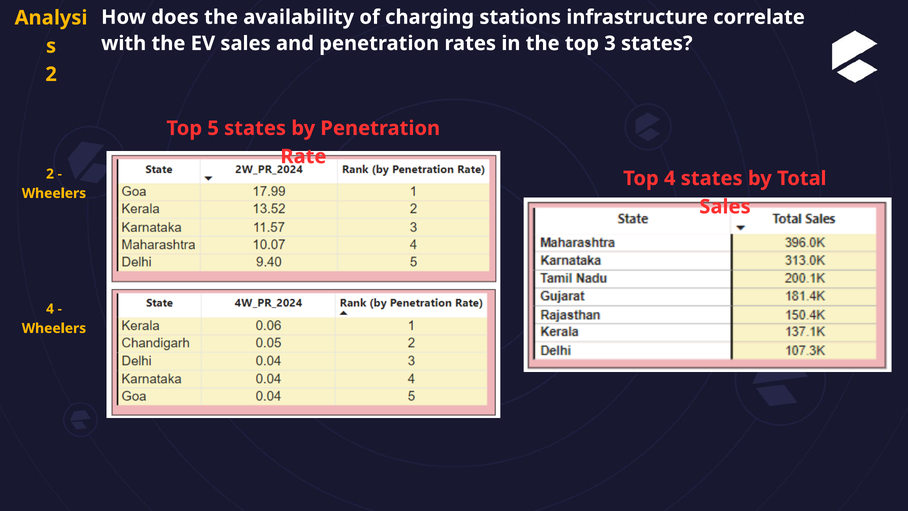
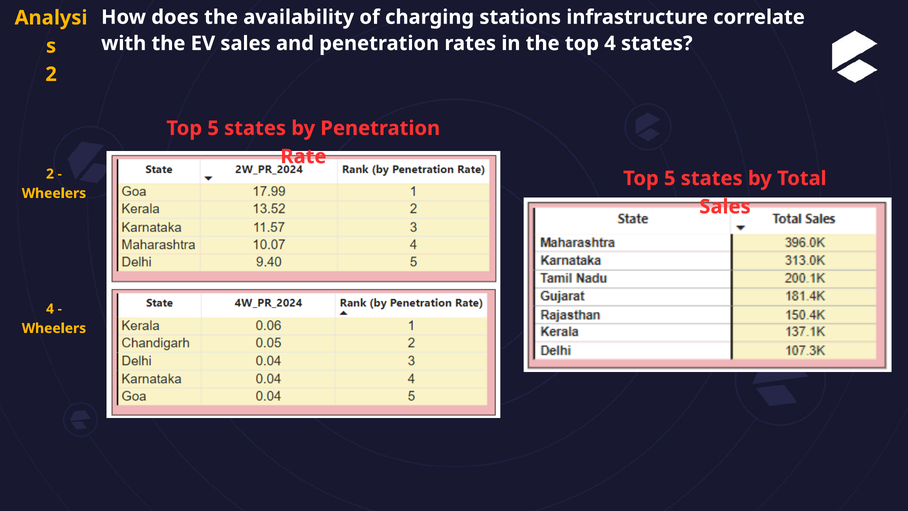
top 3: 3 -> 4 (610, 43)
4: 4 -> 5 (670, 178)
